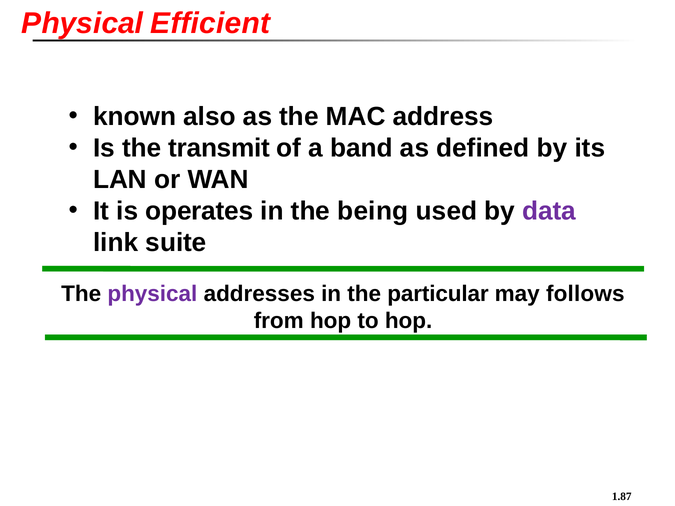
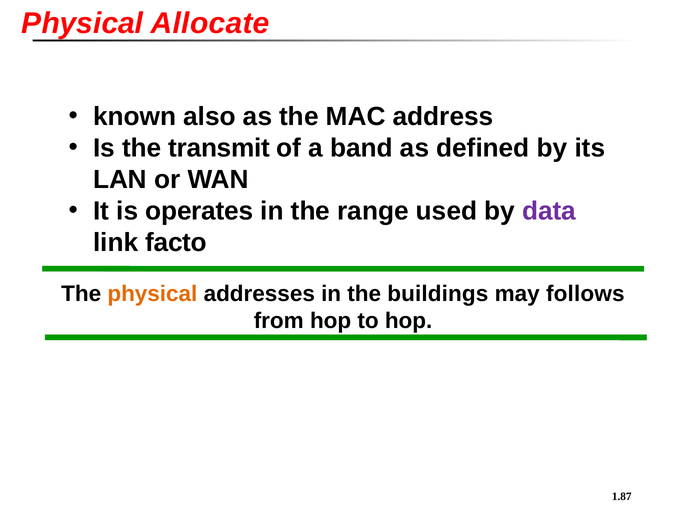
Efficient: Efficient -> Allocate (210, 24)
being: being -> range (373, 211)
suite: suite -> facto (176, 243)
physical colour: purple -> orange (152, 294)
particular: particular -> buildings (438, 294)
